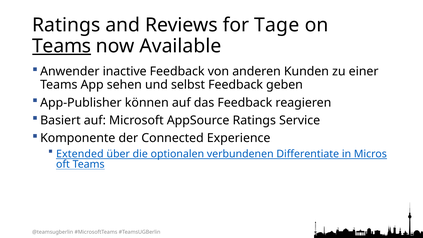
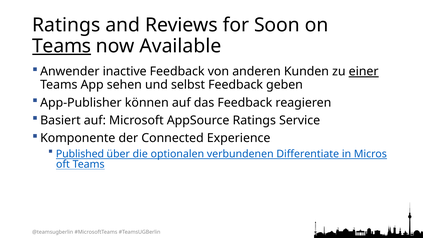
Tage: Tage -> Soon (277, 25)
einer underline: none -> present (364, 72)
Extended: Extended -> Published (80, 154)
